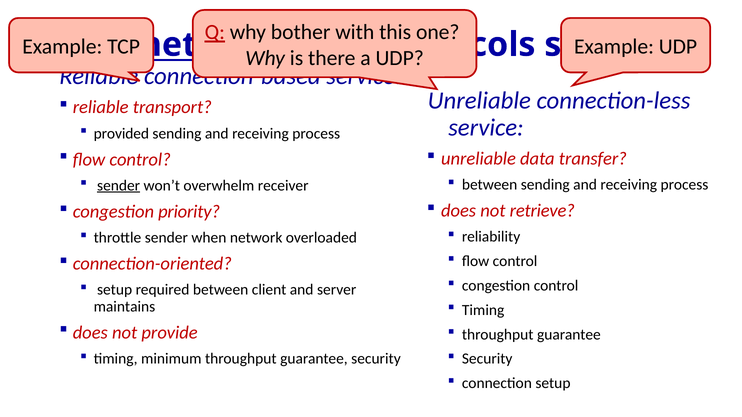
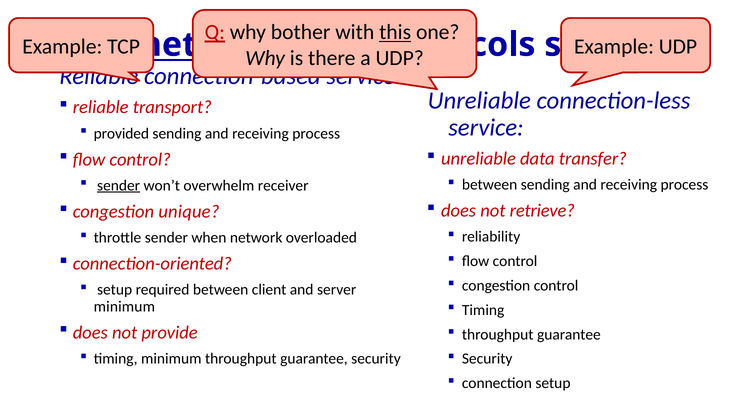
this underline: none -> present (395, 32)
priority: priority -> unique (189, 212)
maintains: maintains -> minimum (124, 307)
